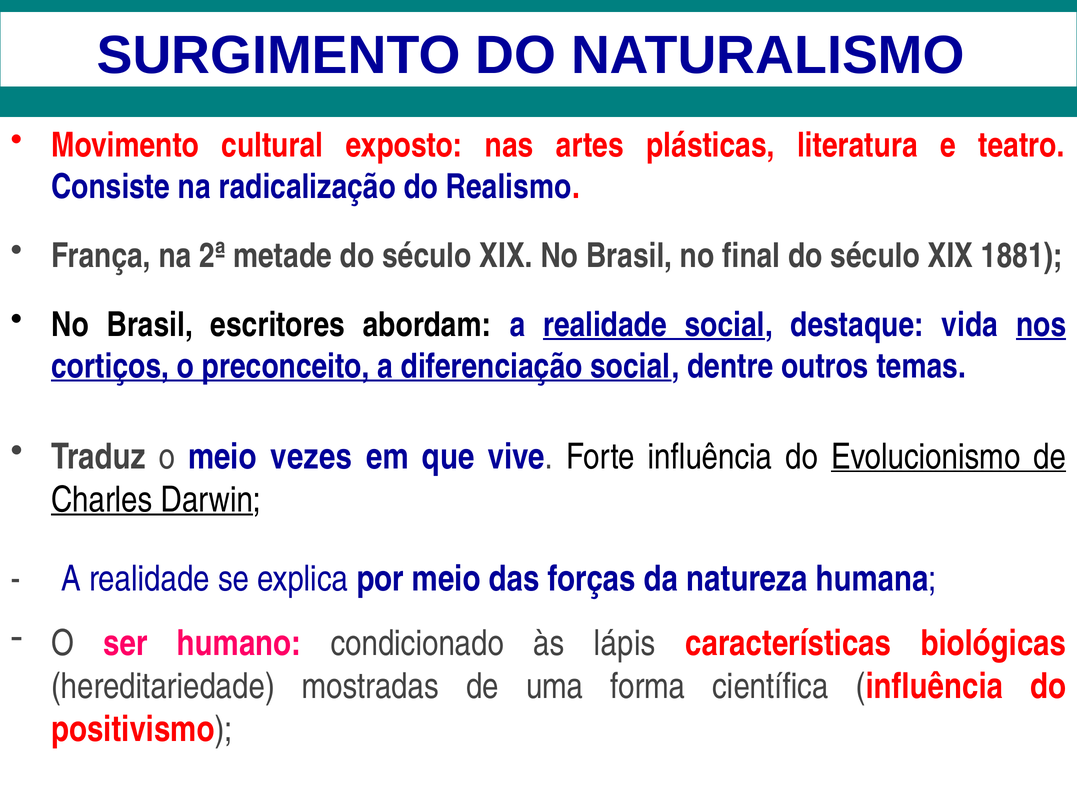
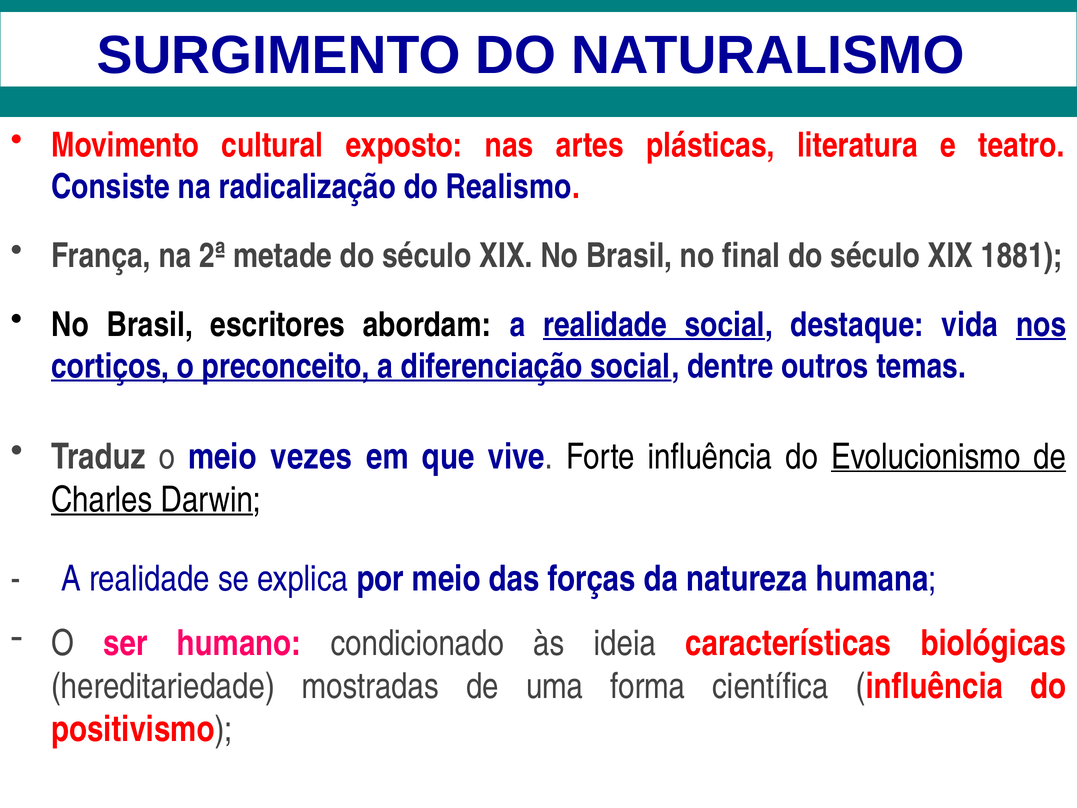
lápis: lápis -> ideia (625, 643)
